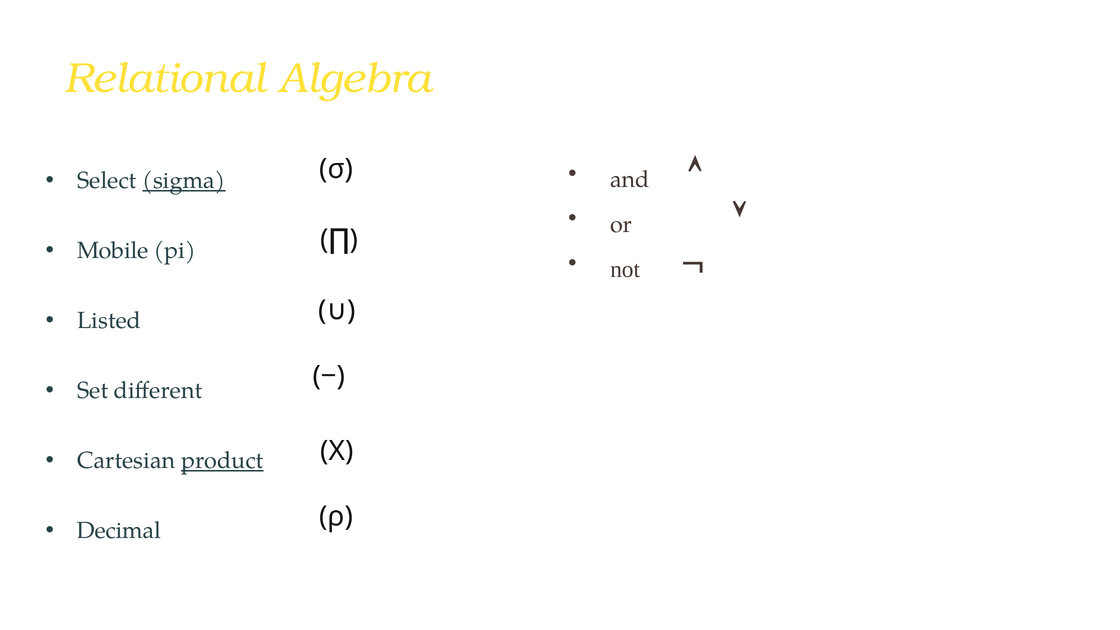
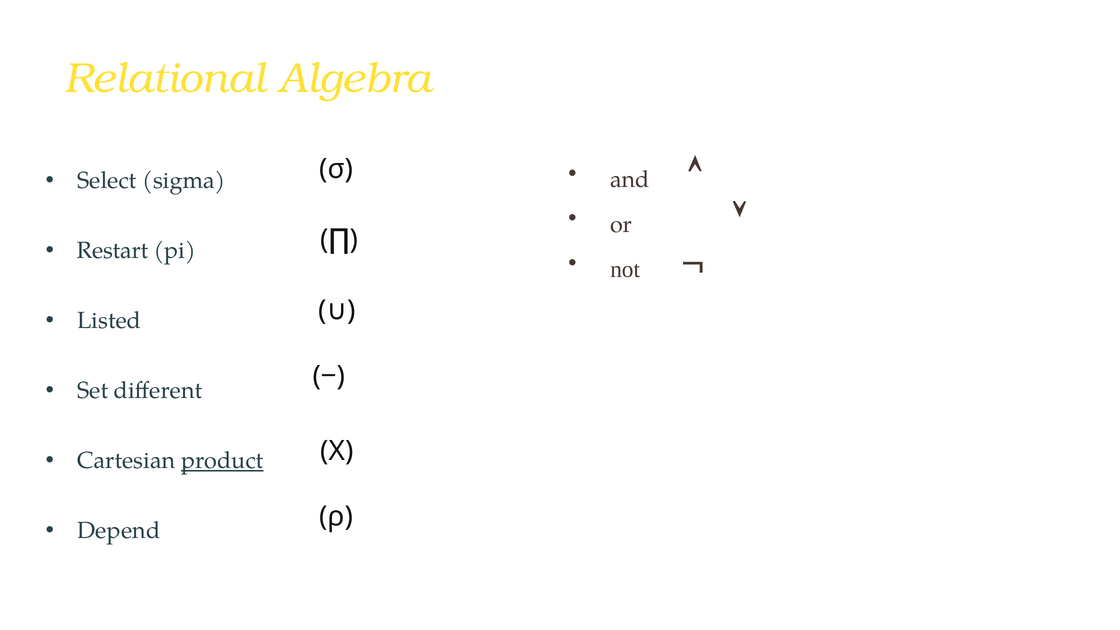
sigma underline: present -> none (184, 181)
Mobile: Mobile -> Restart (113, 251)
Decimal: Decimal -> Depend (119, 531)
